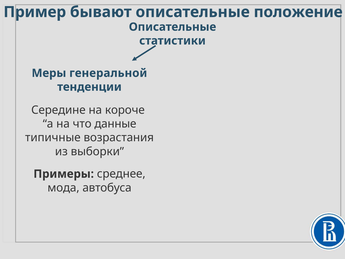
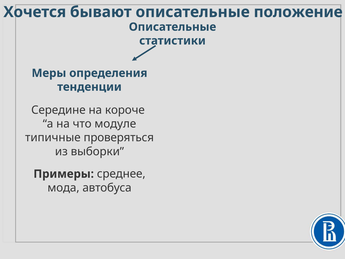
Пример: Пример -> Хочется (35, 12)
генеральной: генеральной -> определения (108, 73)
данные: данные -> модуле (115, 124)
возрастания: возрастания -> проверяться (119, 138)
